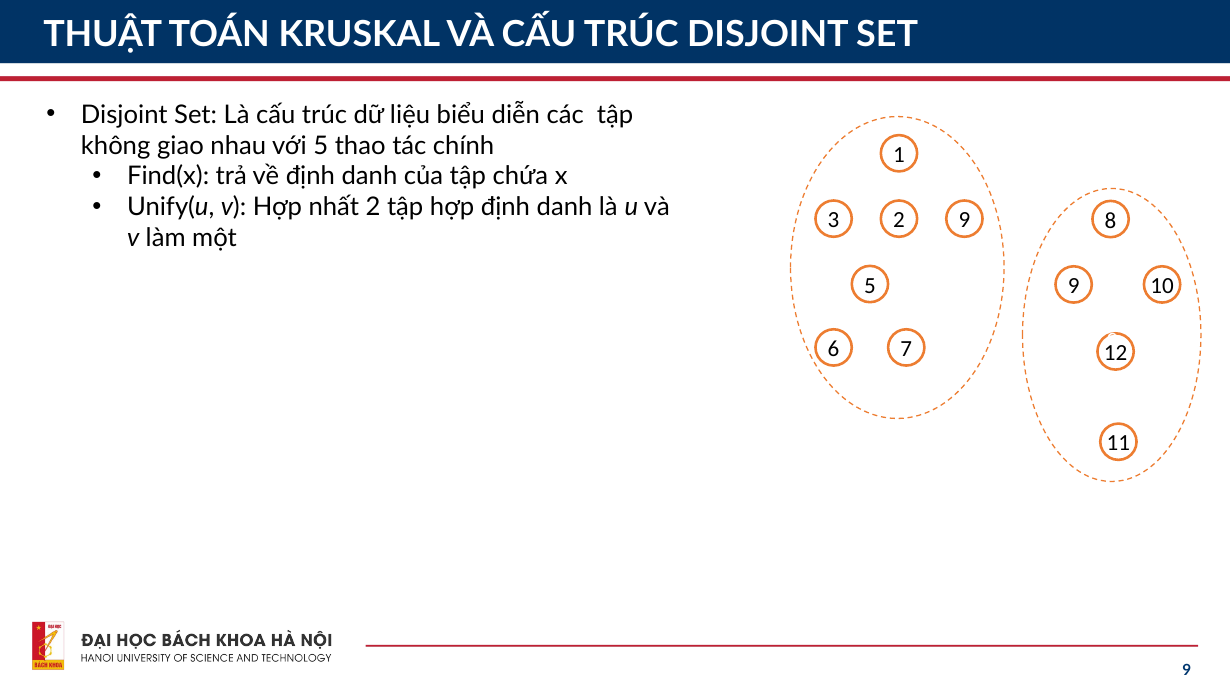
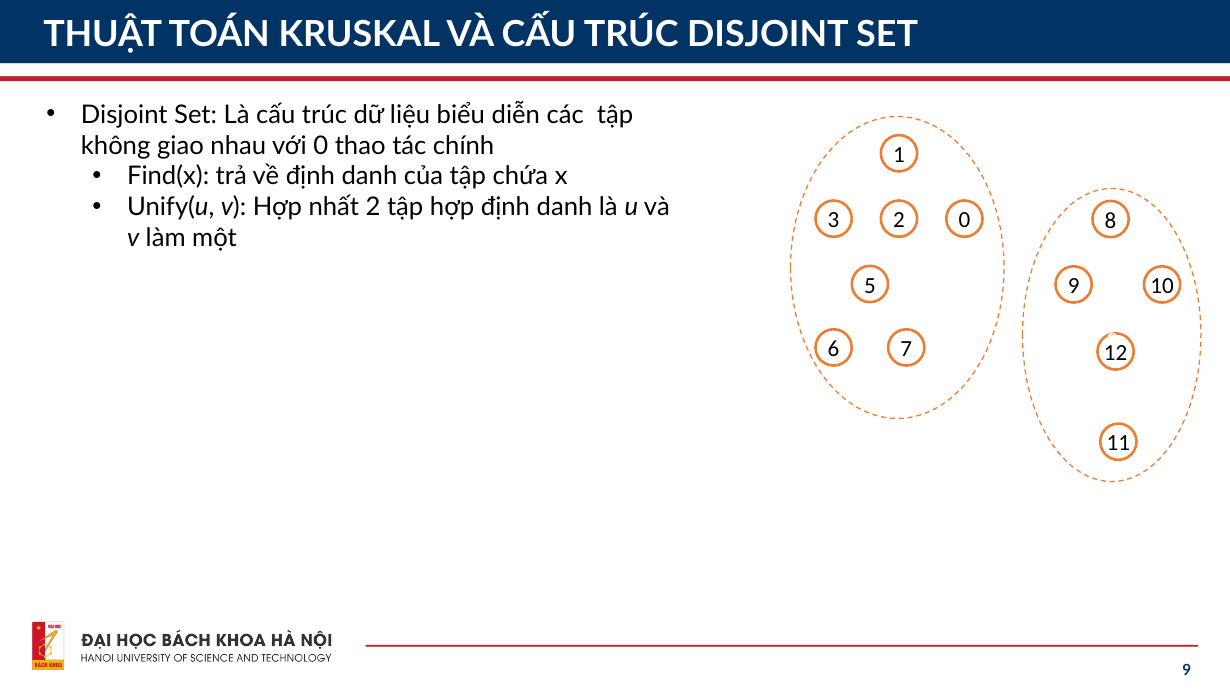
với 5: 5 -> 0 (321, 146)
2 9: 9 -> 0 (964, 220)
